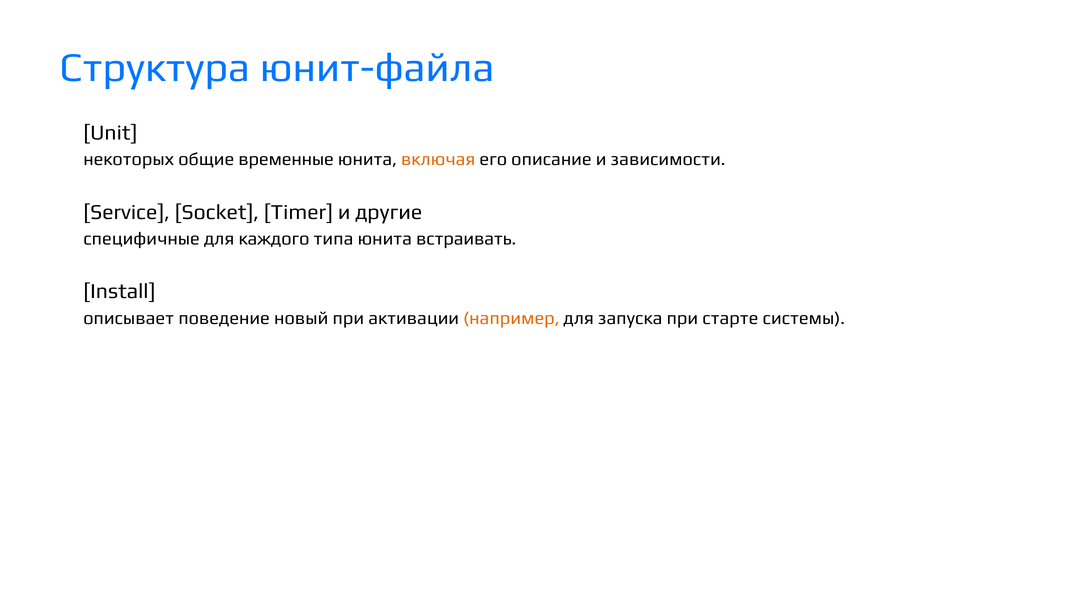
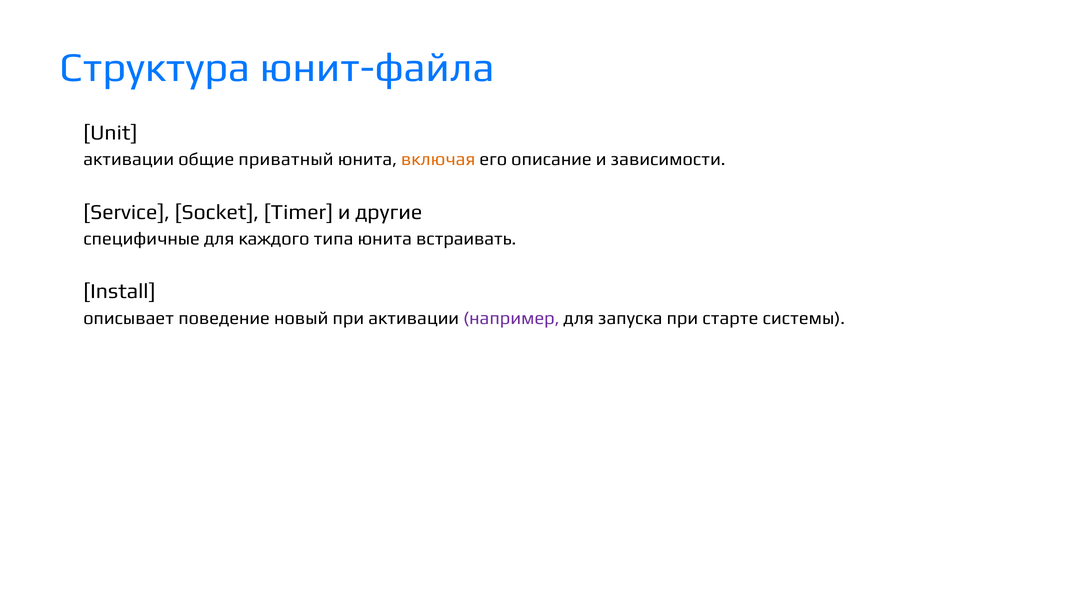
некоторых: некоторых -> активации (129, 159)
временные: временные -> приватный (286, 159)
например colour: orange -> purple (511, 318)
